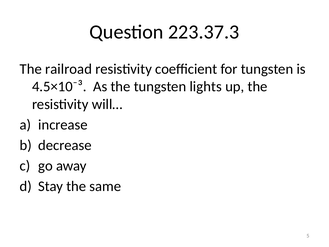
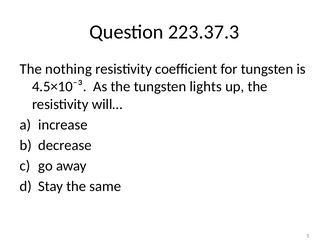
railroad: railroad -> nothing (69, 69)
